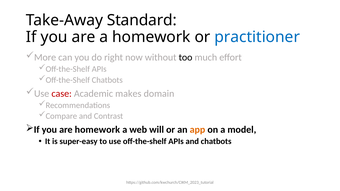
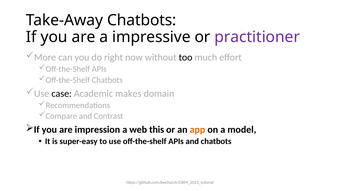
Take-Away Standard: Standard -> Chatbots (142, 20)
a homework: homework -> impressive (151, 37)
practitioner colour: blue -> purple (257, 37)
case colour: red -> black (62, 94)
are homework: homework -> impression (97, 130)
will: will -> this (157, 130)
